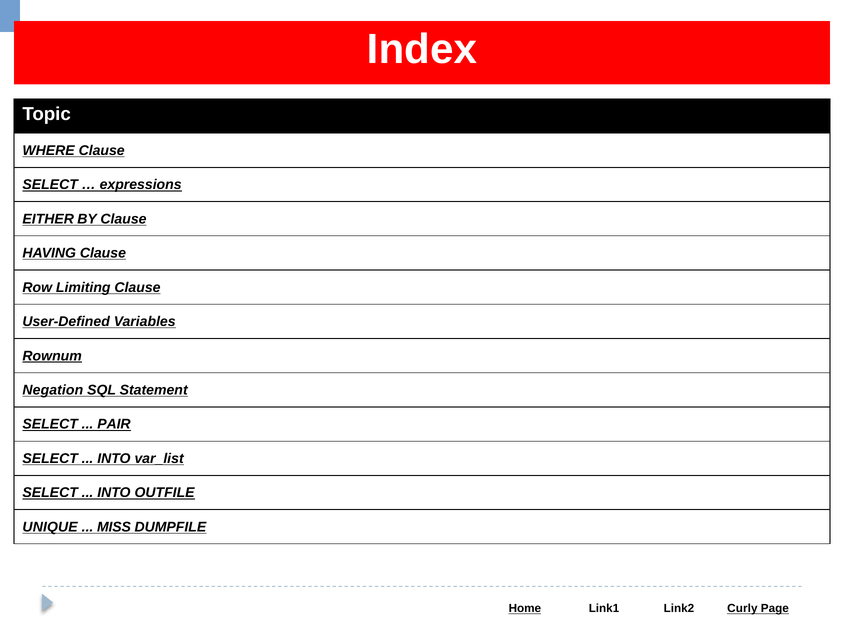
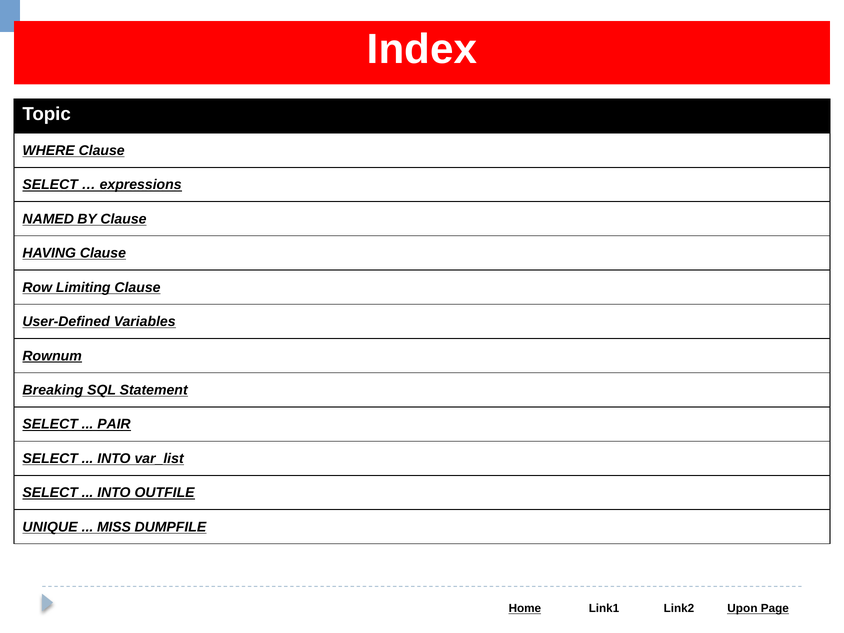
EITHER: EITHER -> NAMED (48, 219)
Negation: Negation -> Breaking (53, 390)
Curly: Curly -> Upon (742, 609)
